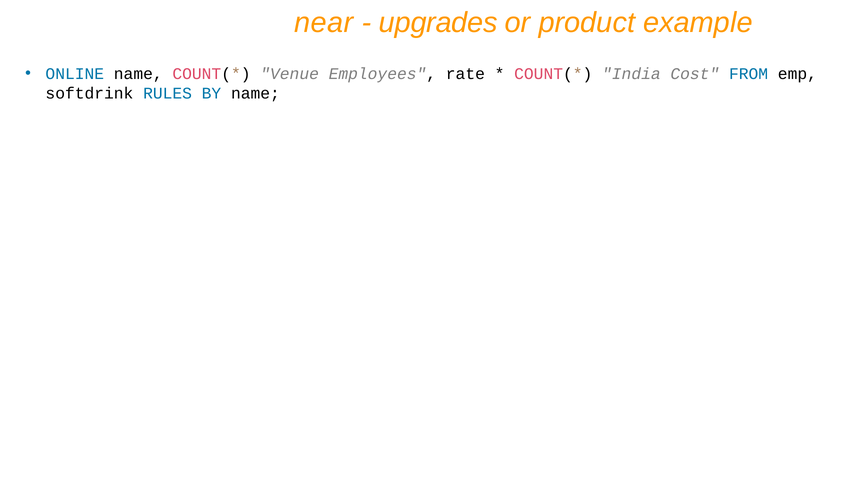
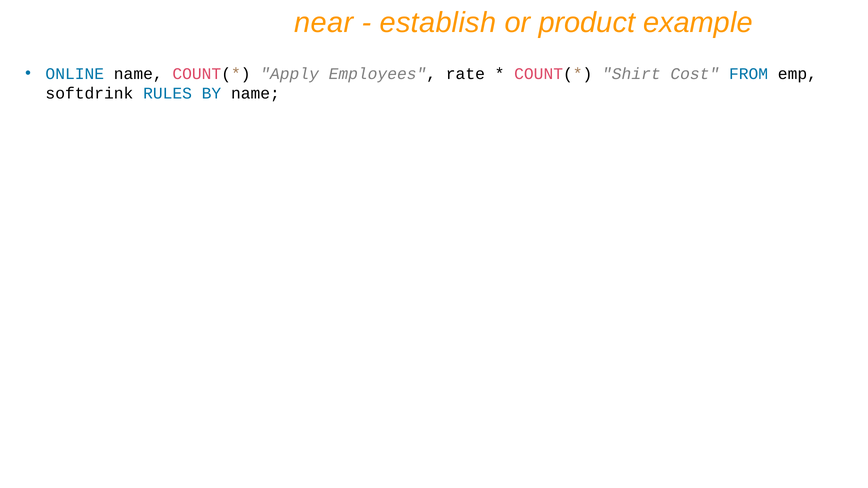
upgrades: upgrades -> establish (438, 23)
Venue: Venue -> Apply (290, 74)
India: India -> Shirt (631, 74)
